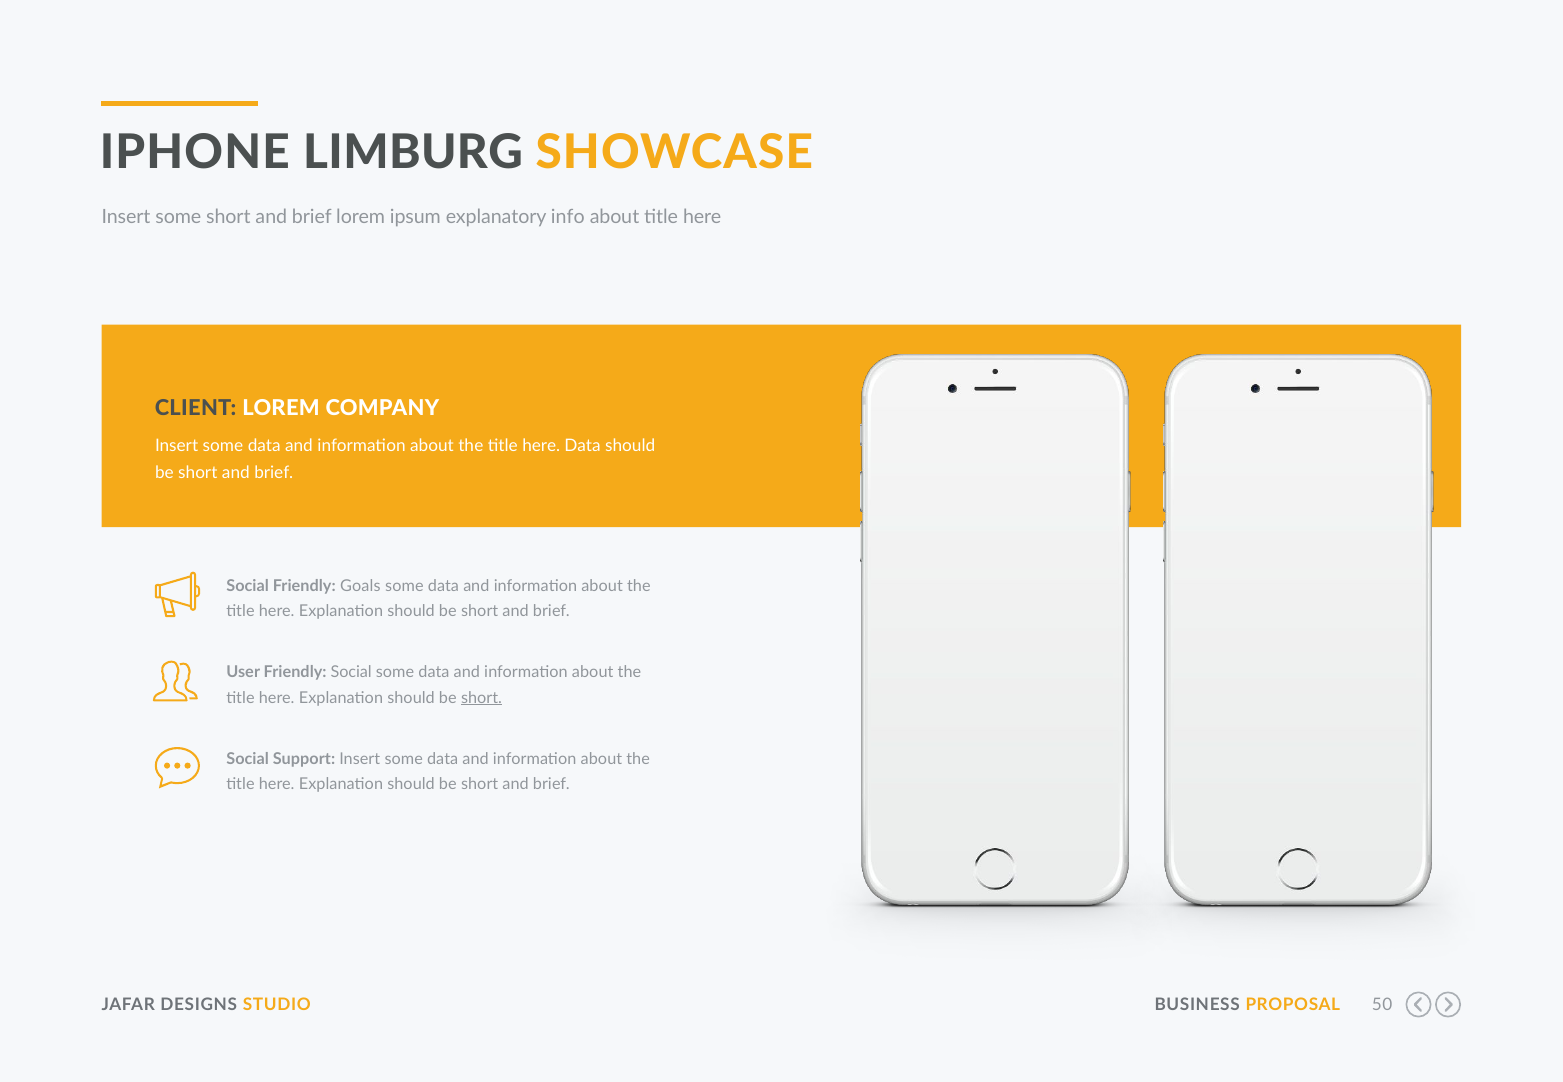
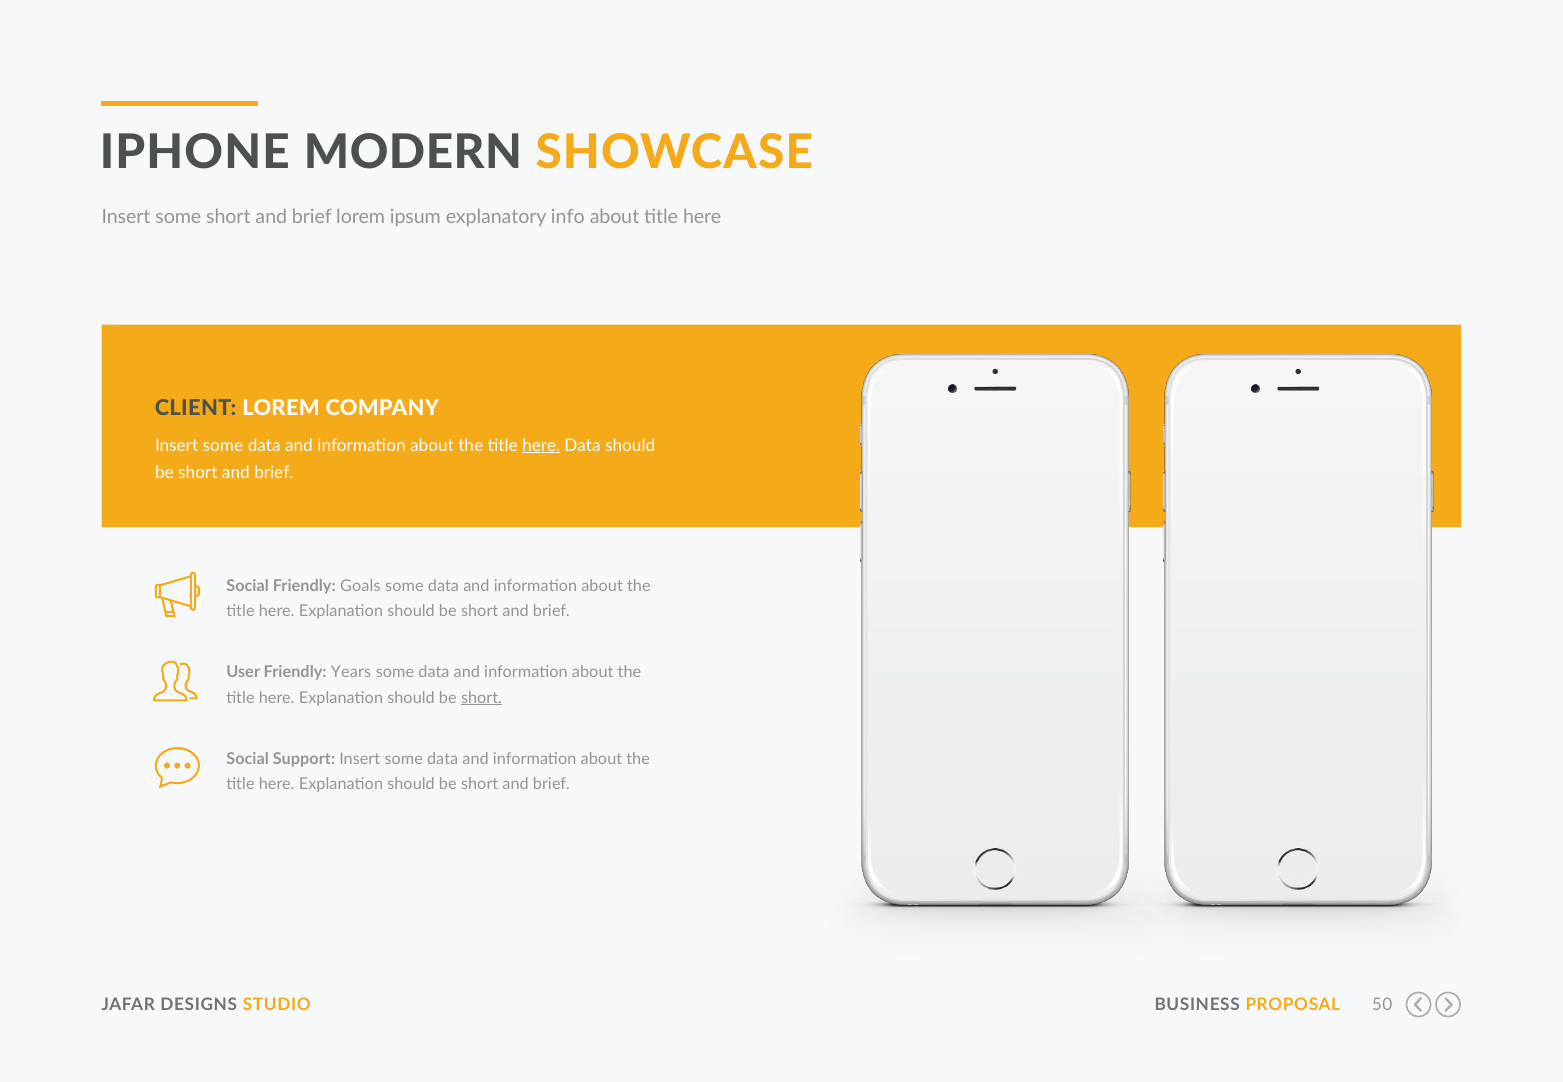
LIMBURG: LIMBURG -> MODERN (413, 153)
here underline: none -> present (541, 445)
Friendly Social: Social -> Years (351, 673)
